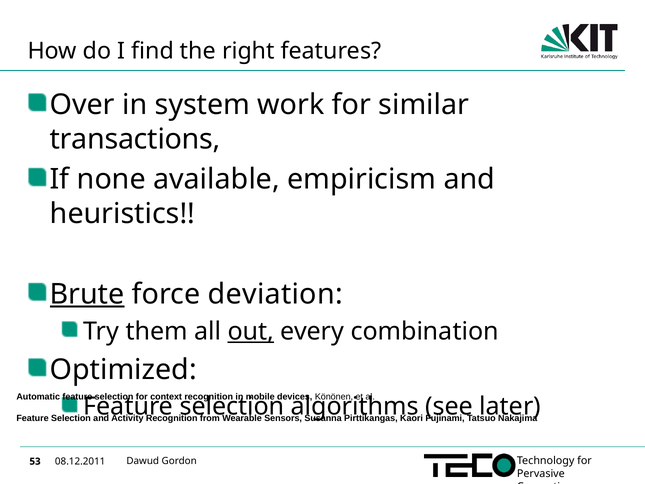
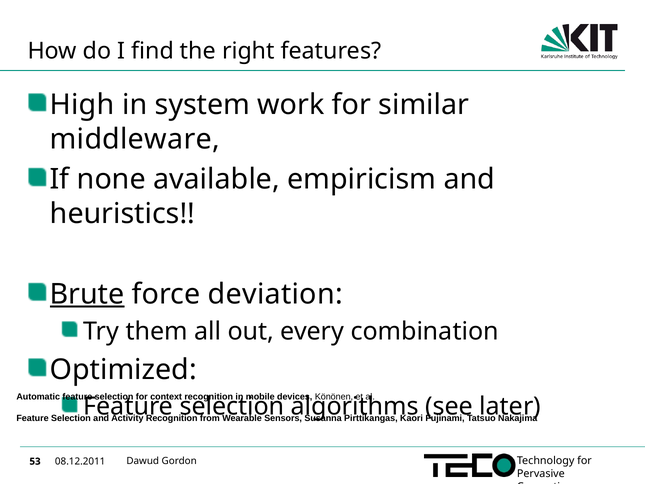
Over: Over -> High (82, 105)
transactions: transactions -> middleware (135, 139)
out underline: present -> none (251, 331)
